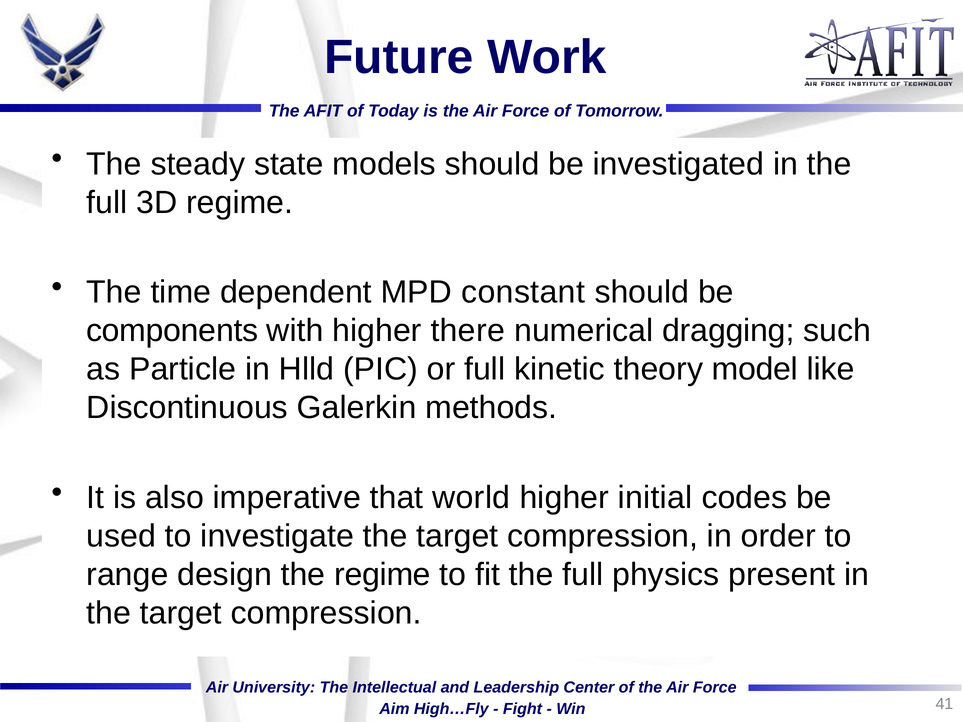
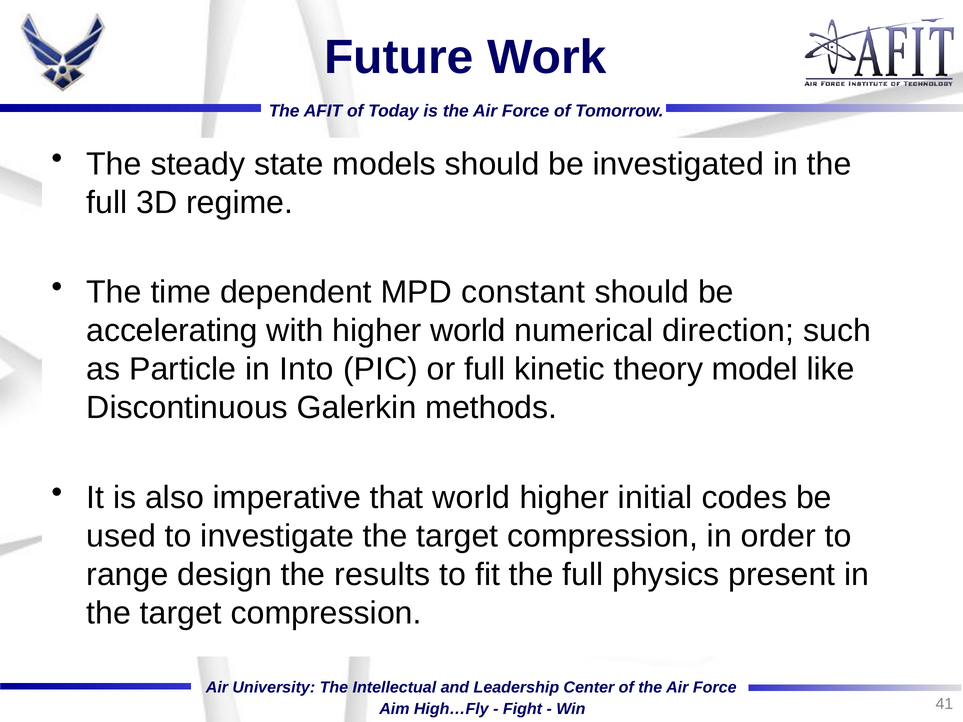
components: components -> accelerating (172, 331)
higher there: there -> world (468, 331)
dragging: dragging -> direction (728, 331)
Hlld: Hlld -> Into (306, 369)
the regime: regime -> results (382, 575)
